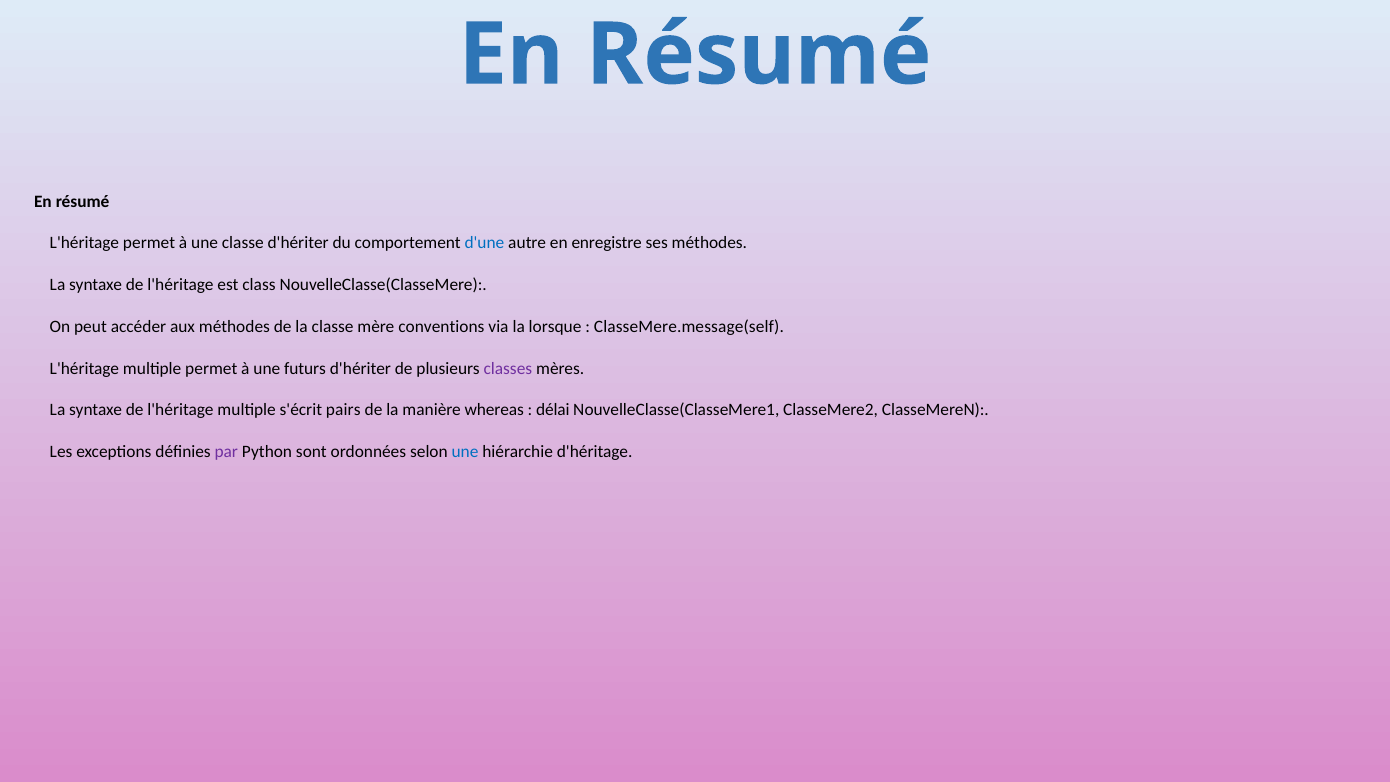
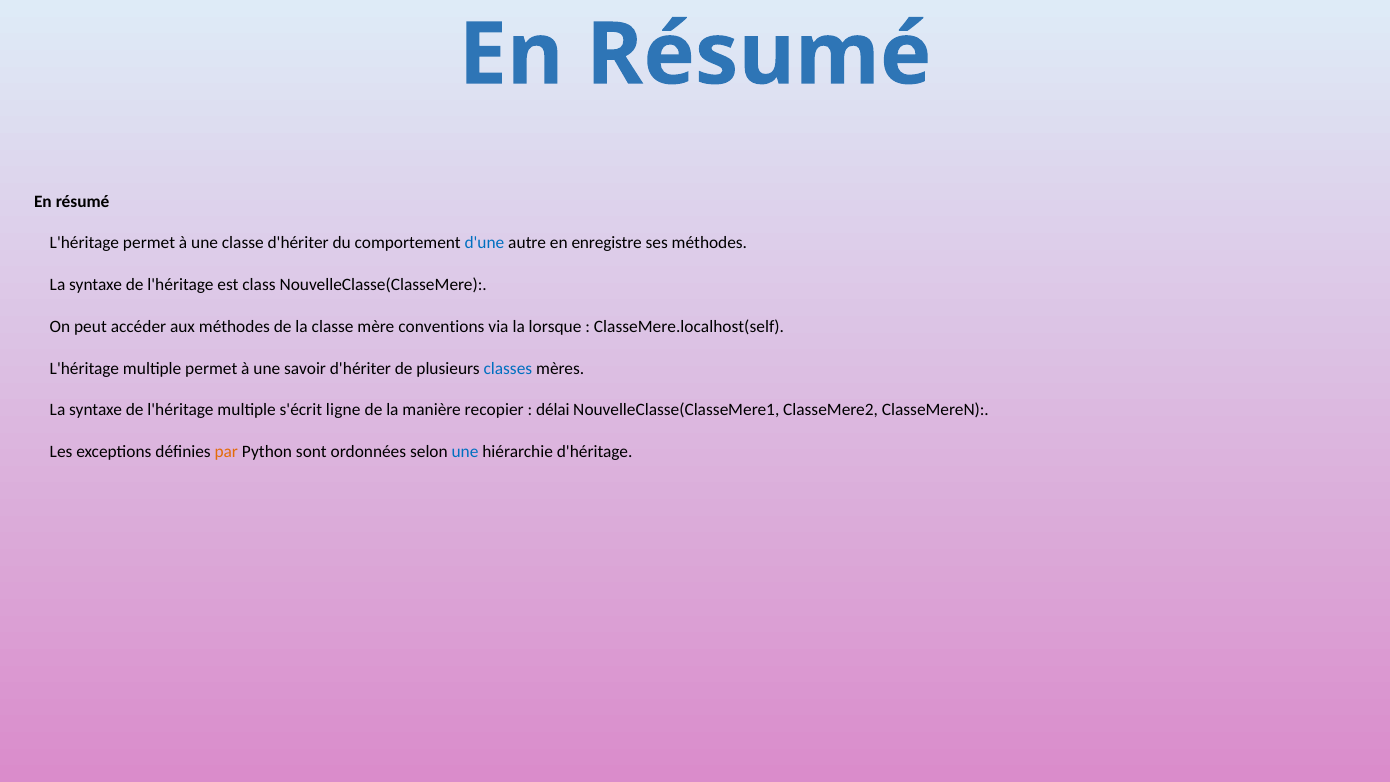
ClasseMere.message(self: ClasseMere.message(self -> ClasseMere.localhost(self (689, 327)
futurs: futurs -> savoir (305, 368)
classes colour: purple -> blue (508, 368)
pairs: pairs -> ligne (343, 410)
whereas: whereas -> recopier (494, 410)
par colour: purple -> orange (226, 452)
